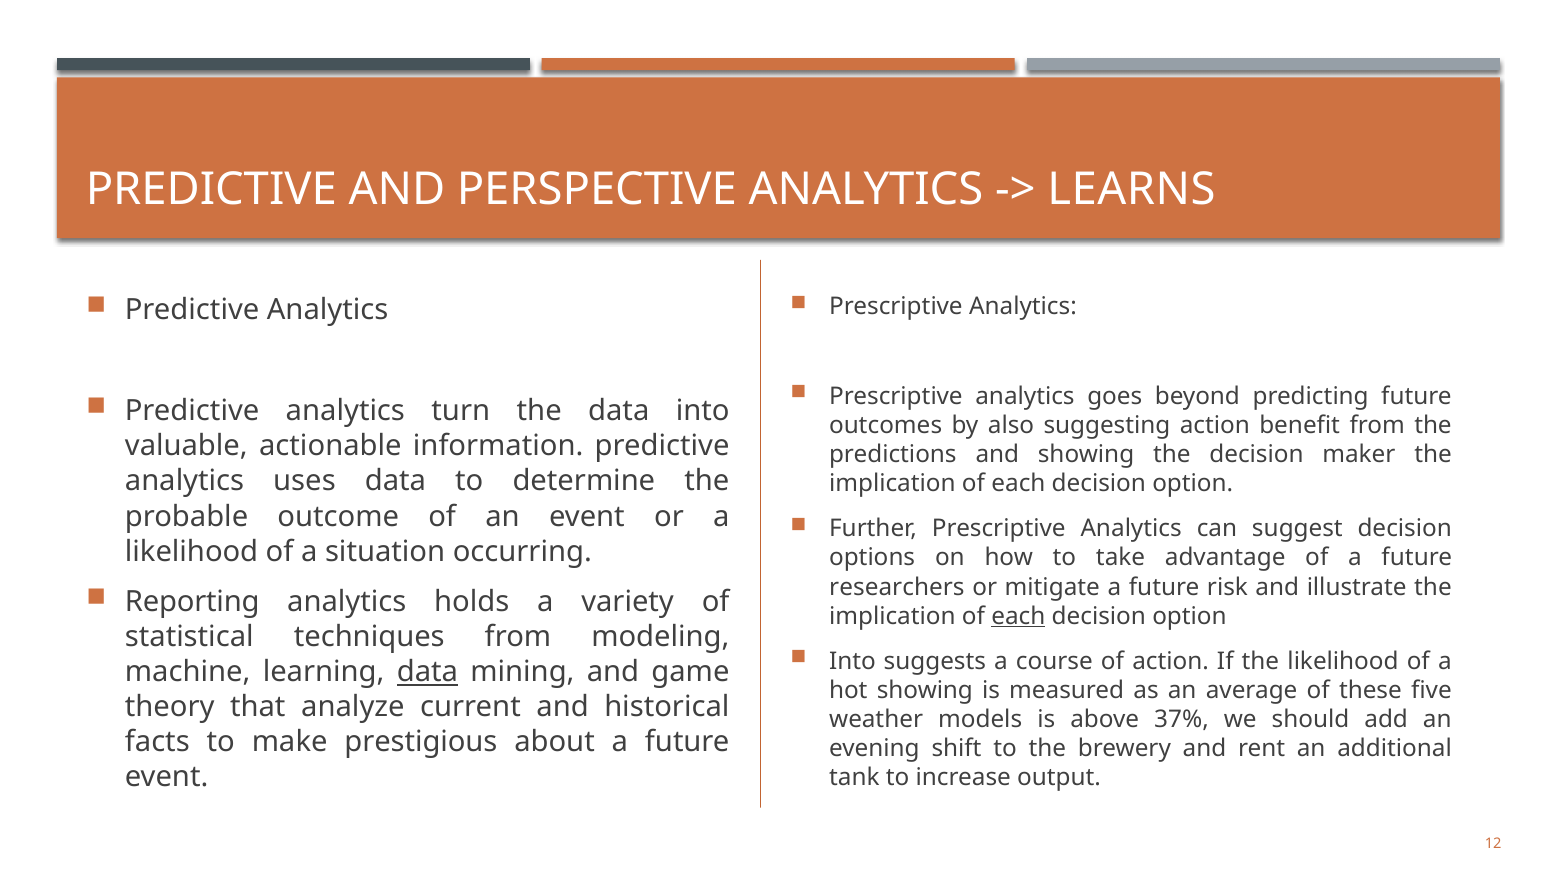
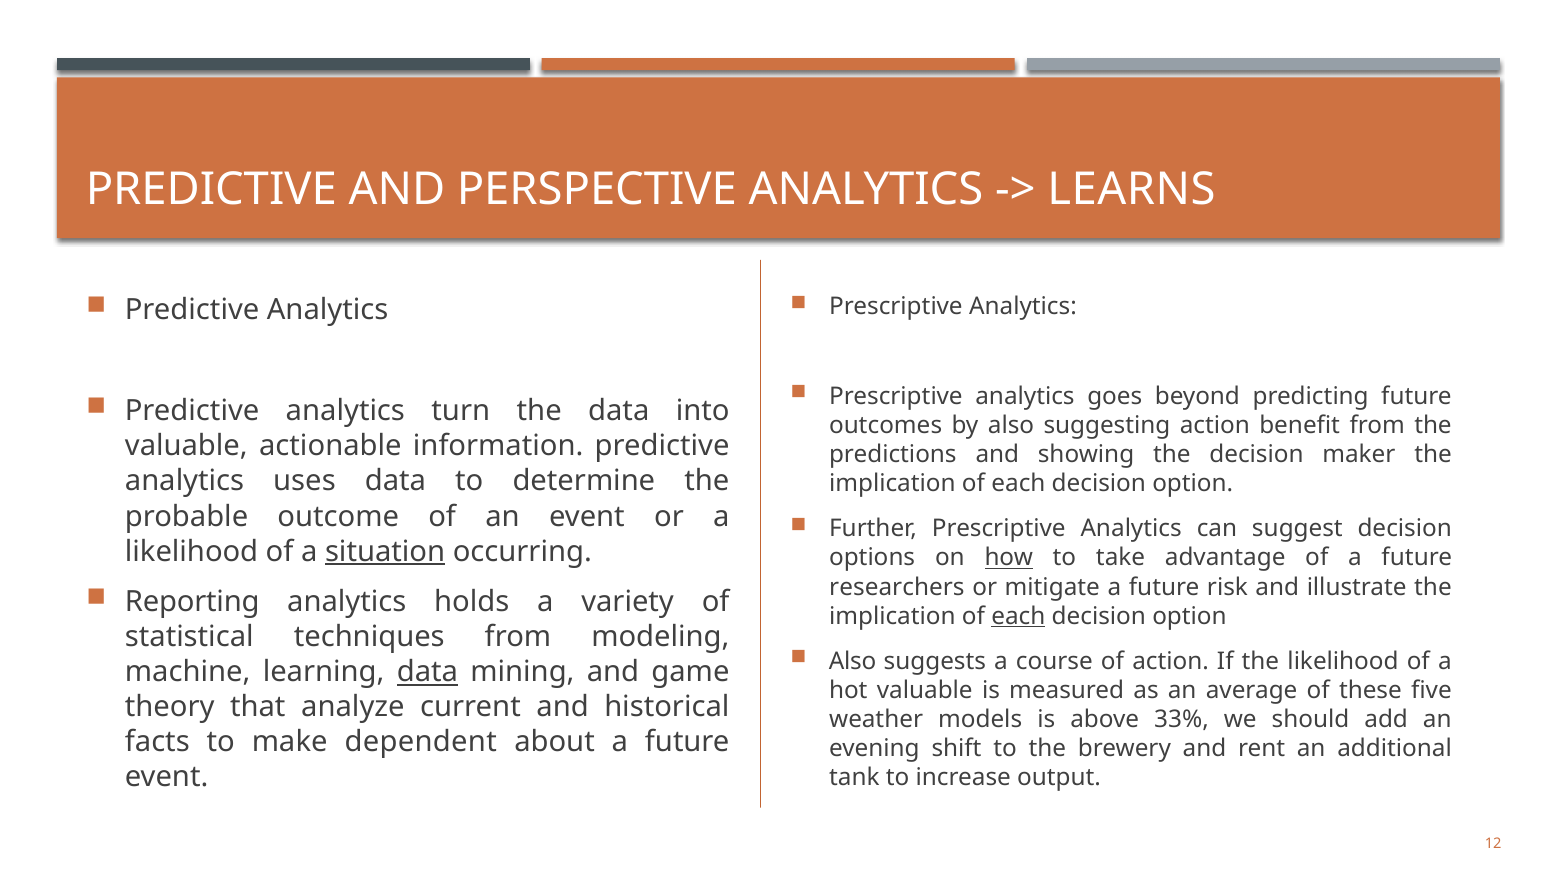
situation underline: none -> present (385, 551)
how underline: none -> present (1009, 558)
Into: Into -> Also (853, 661)
hot showing: showing -> valuable (925, 690)
37%: 37% -> 33% (1182, 719)
prestigious: prestigious -> dependent (421, 742)
